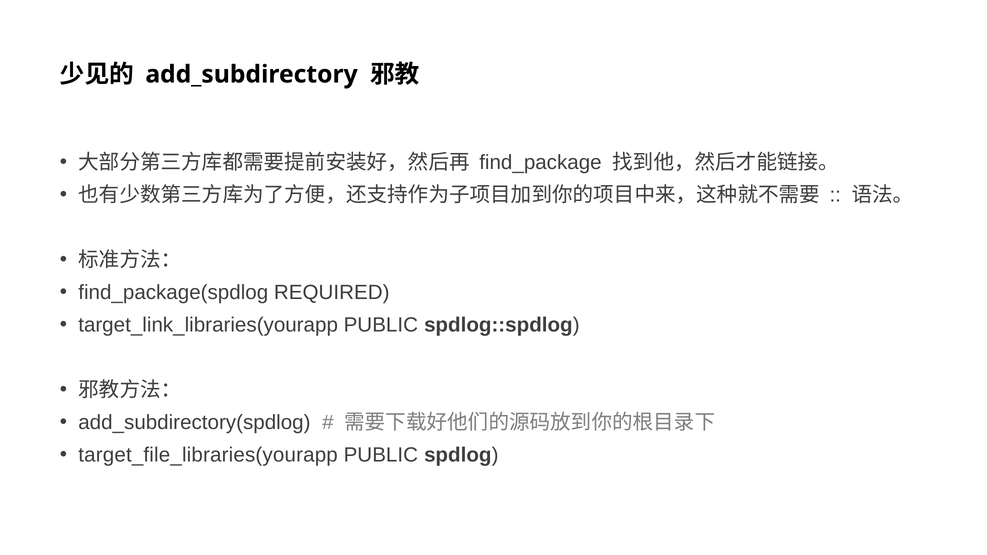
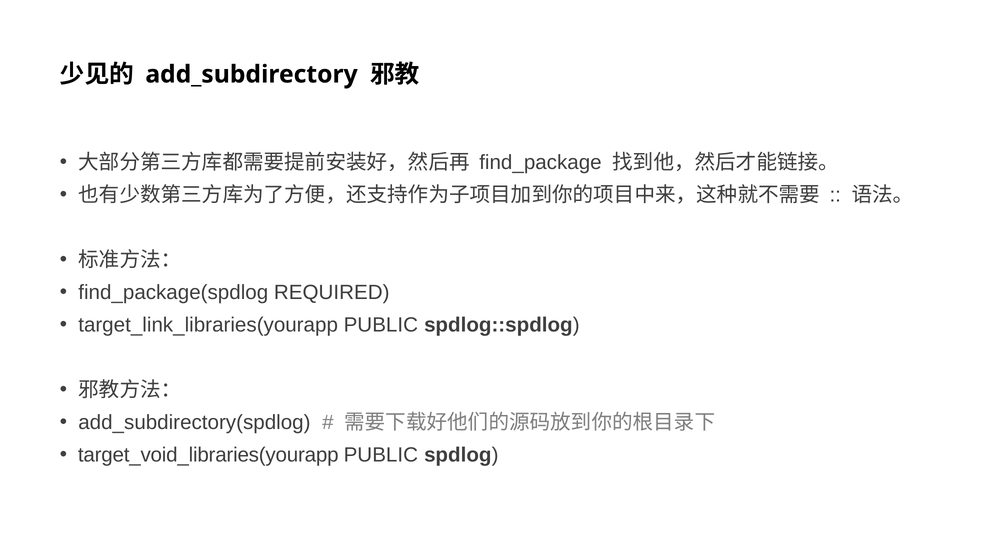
target_file_libraries(yourapp: target_file_libraries(yourapp -> target_void_libraries(yourapp (208, 455)
